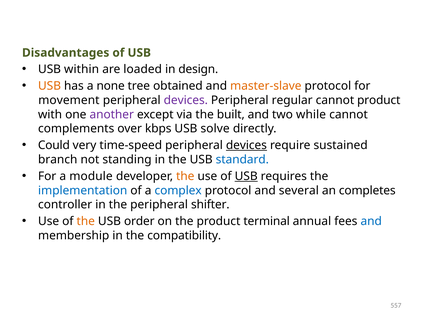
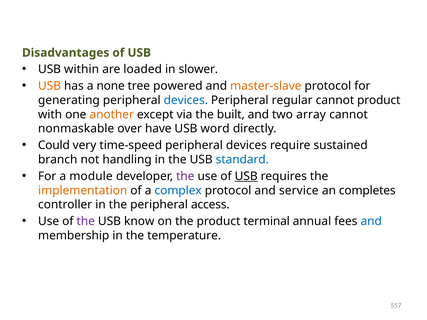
design: design -> slower (198, 69)
obtained: obtained -> powered (178, 86)
movement: movement -> generating (69, 100)
devices colour: purple -> blue (186, 100)
another colour: purple -> orange (112, 115)
while: while -> array (311, 115)
complements: complements -> nonmaskable (76, 129)
kbps: kbps -> have (158, 129)
solve: solve -> word (215, 129)
devices underline: present -> none (246, 145)
standing: standing -> handling (127, 160)
the colour: orange -> purple (185, 176)
implementation colour: blue -> orange (83, 191)
several: several -> service (299, 191)
shifter: shifter -> access (210, 205)
the colour: orange -> purple (86, 221)
order: order -> know (139, 221)
compatibility: compatibility -> temperature (184, 236)
